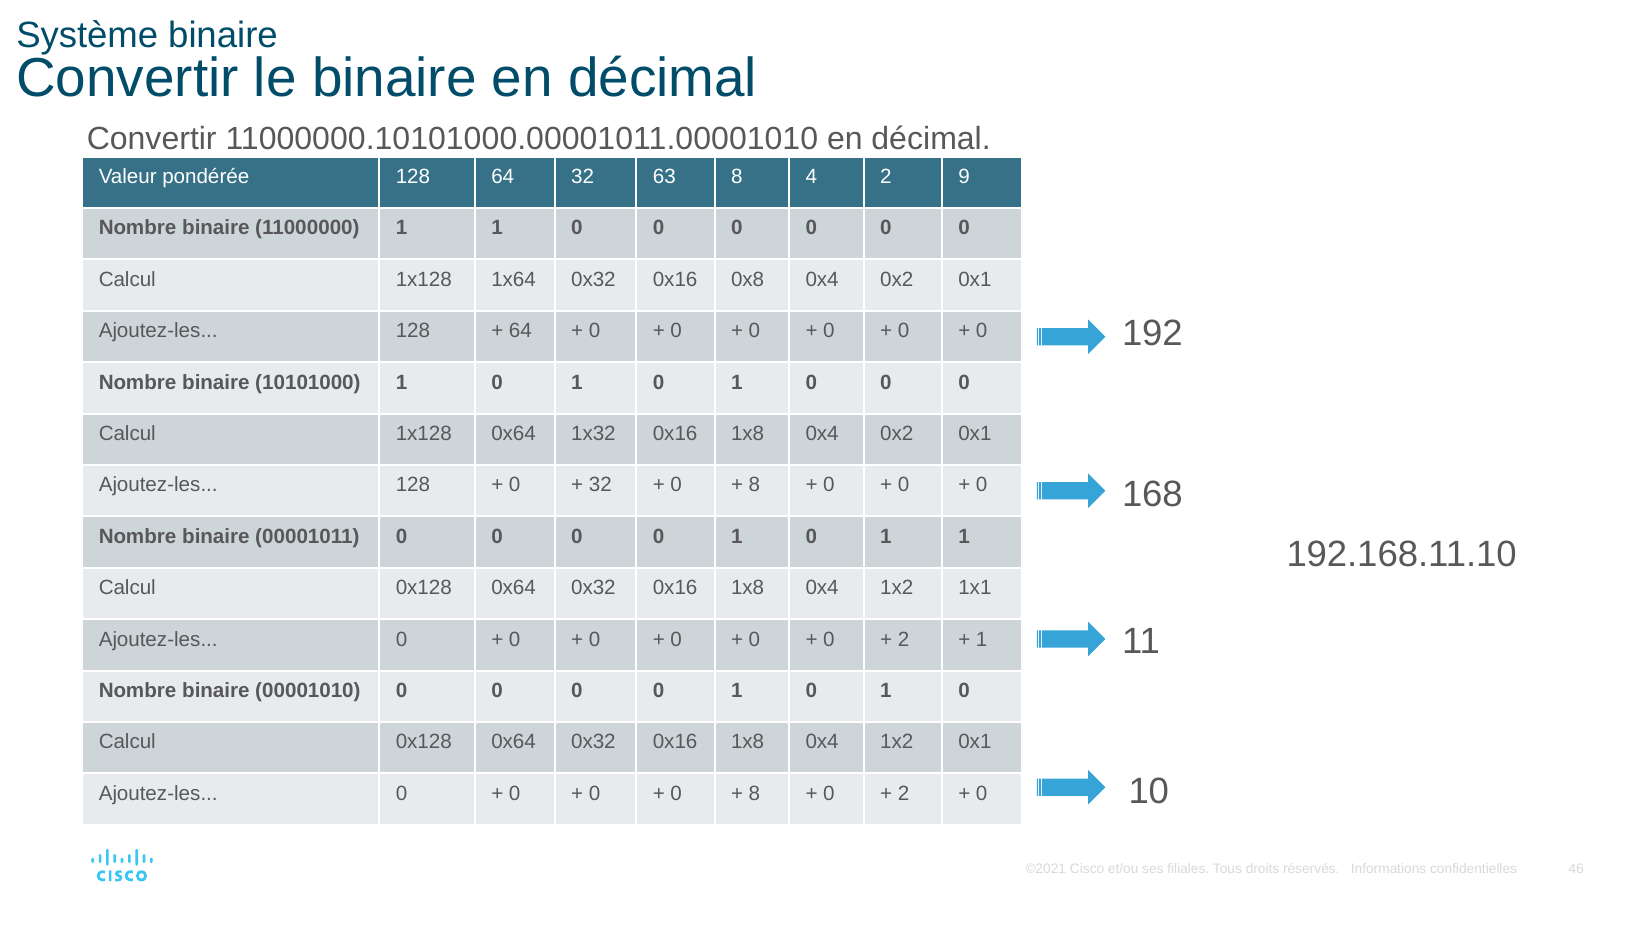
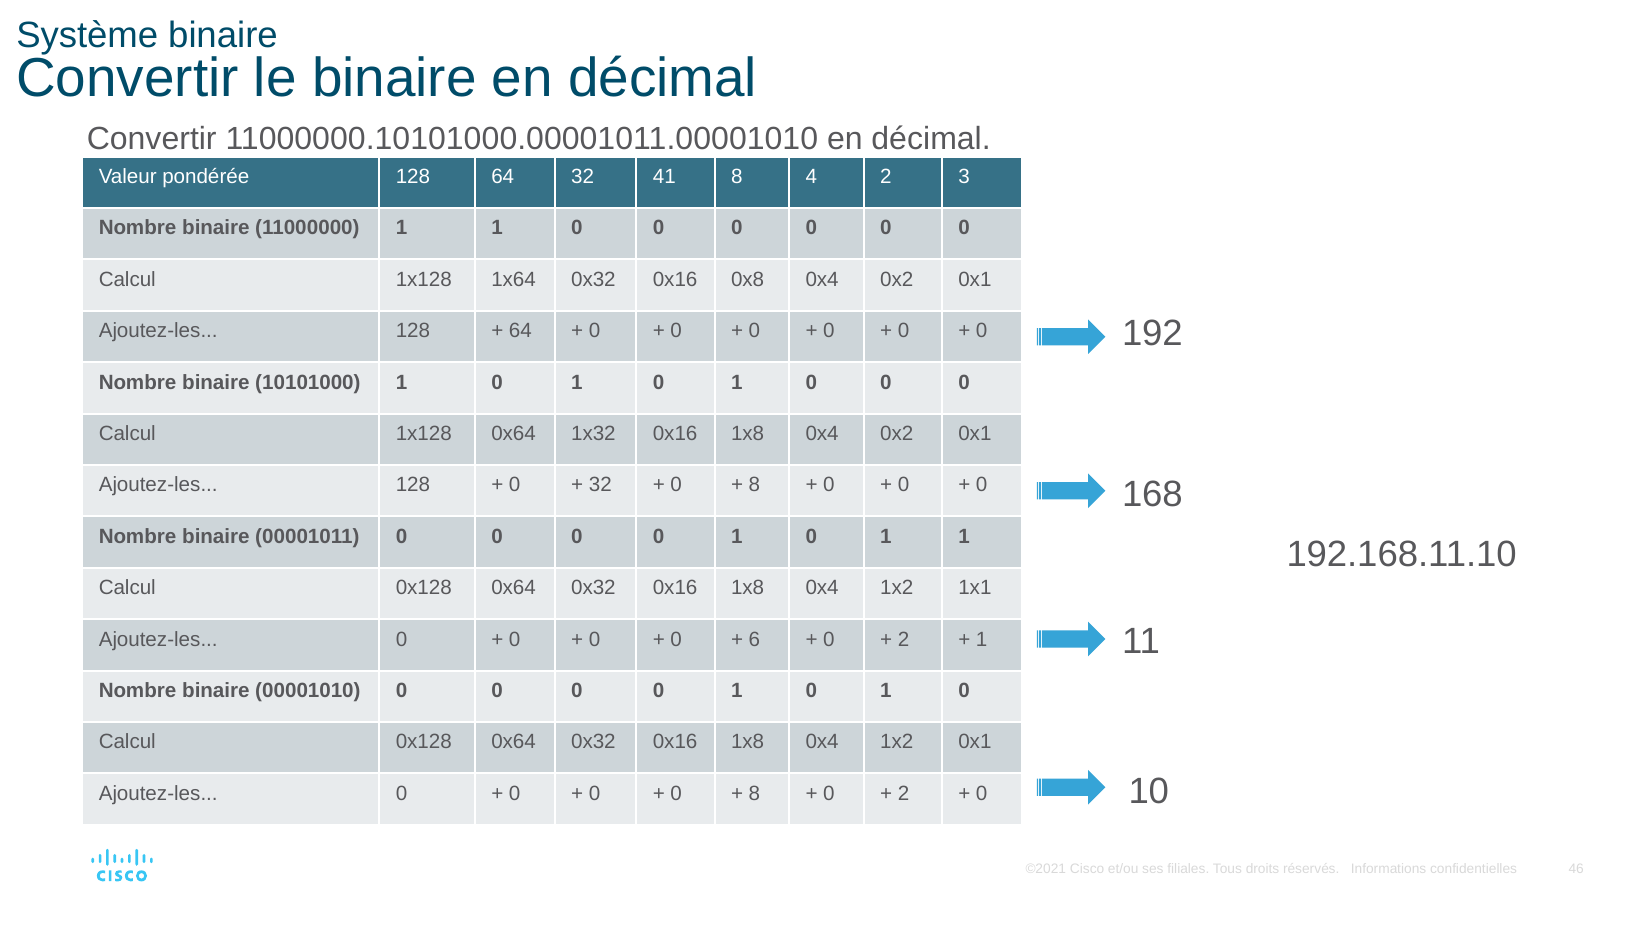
63: 63 -> 41 (664, 177)
9: 9 -> 3 (964, 177)
0: 0 -> 6 (754, 639)
